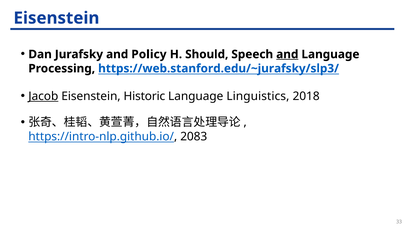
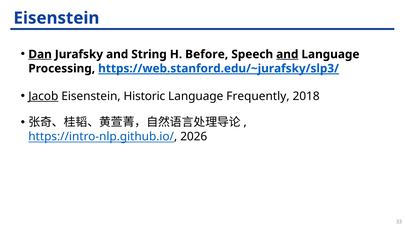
Dan underline: none -> present (40, 54)
Policy: Policy -> String (149, 54)
Should: Should -> Before (207, 54)
https://web.stanford.edu/~jurafsky/slp3/ underline: none -> present (219, 68)
Linguistics: Linguistics -> Frequently (258, 96)
2083: 2083 -> 2026 (194, 136)
